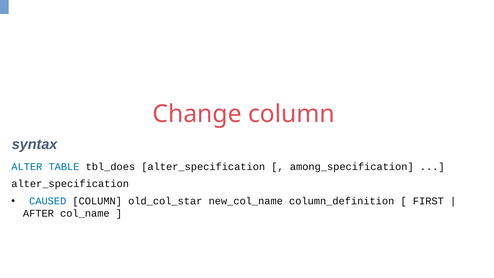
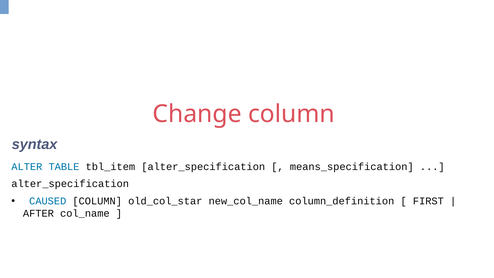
tbl_does: tbl_does -> tbl_item (110, 167)
among_specification: among_specification -> means_specification (352, 167)
